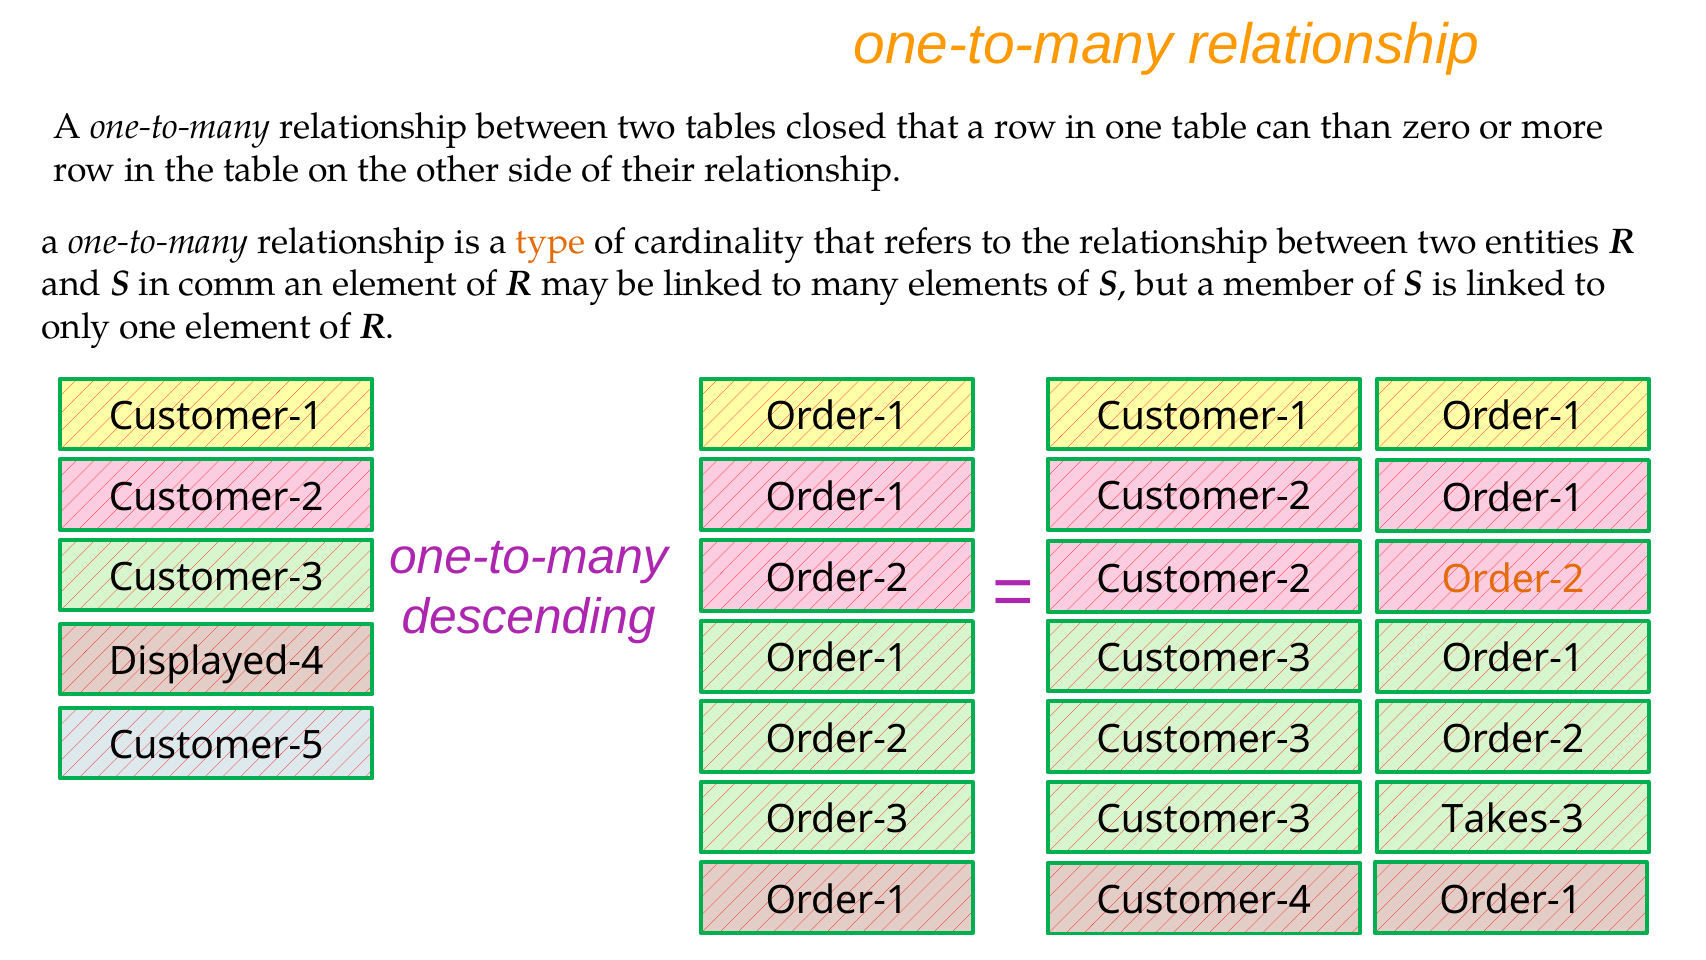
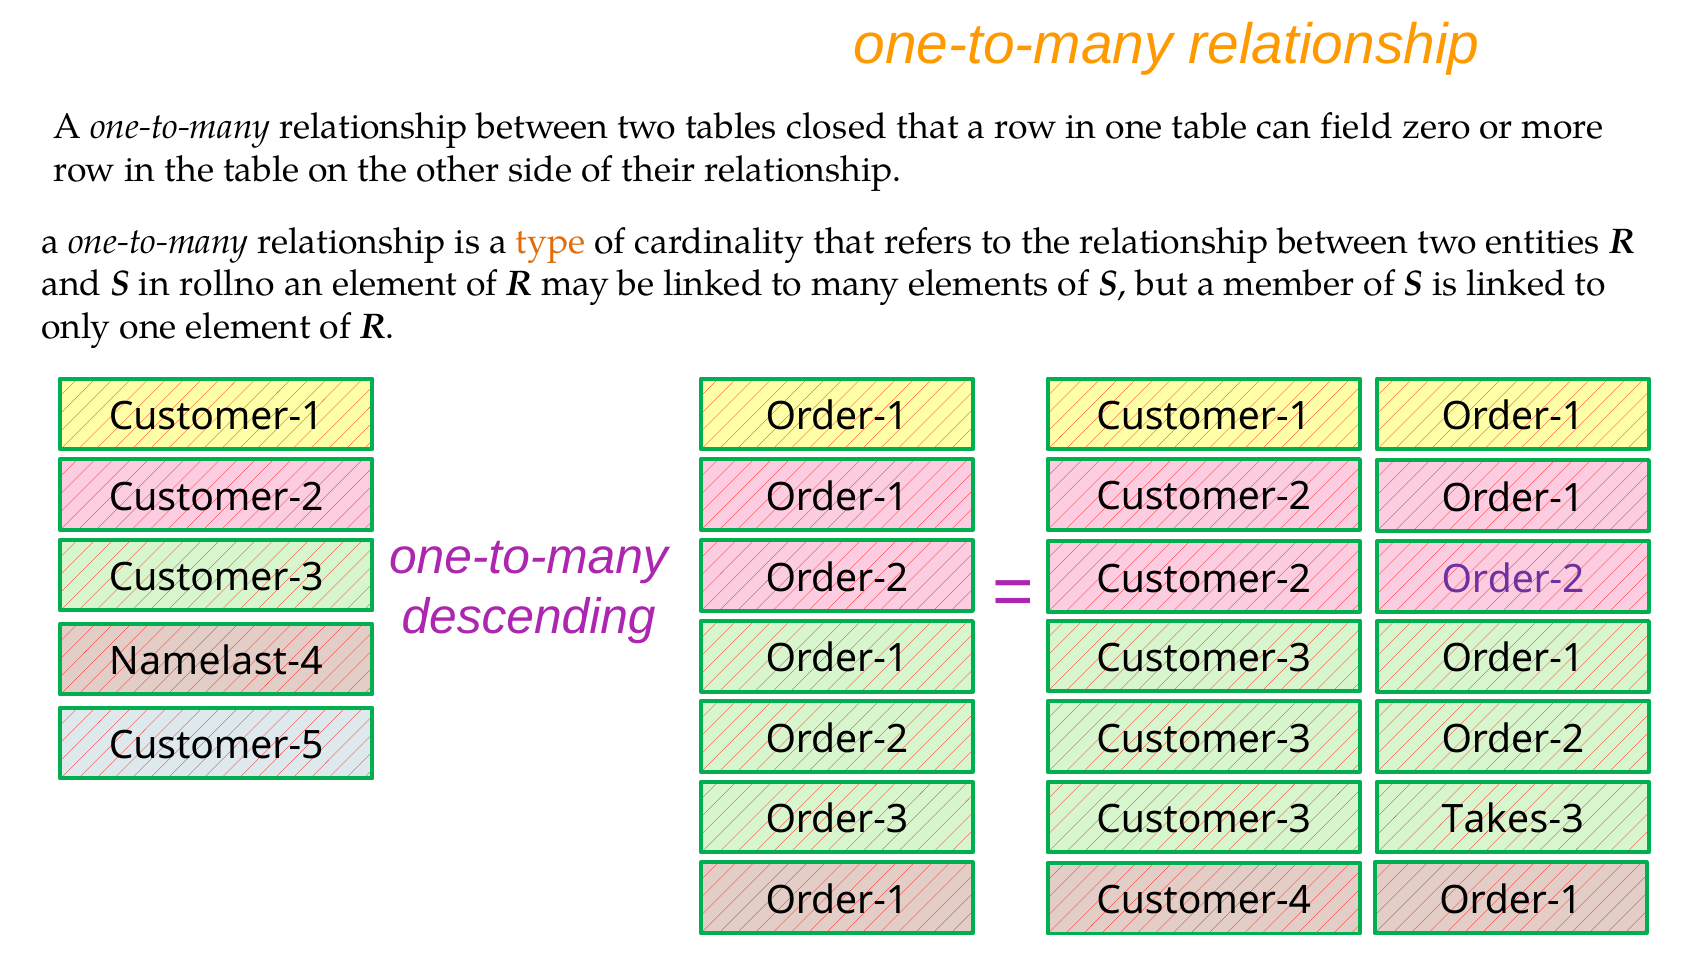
than: than -> field (1357, 127)
comm: comm -> rollno (227, 284)
Order-2 colour: orange -> purple (1513, 579)
Displayed-4: Displayed-4 -> Namelast-4 (216, 662)
